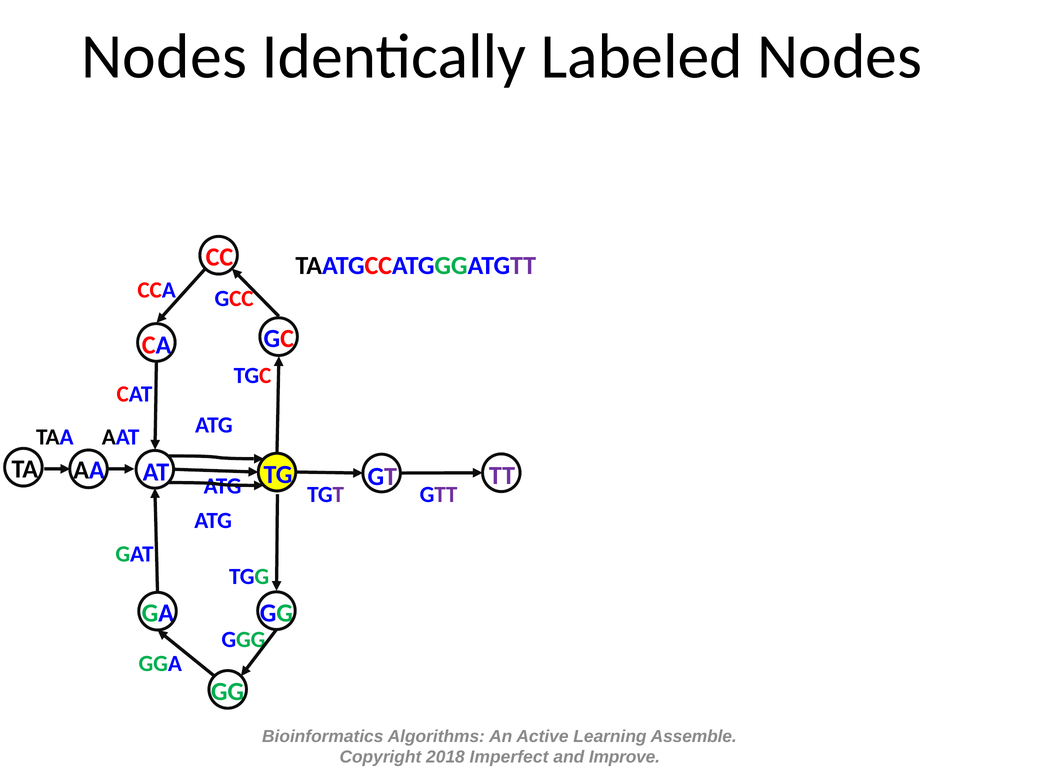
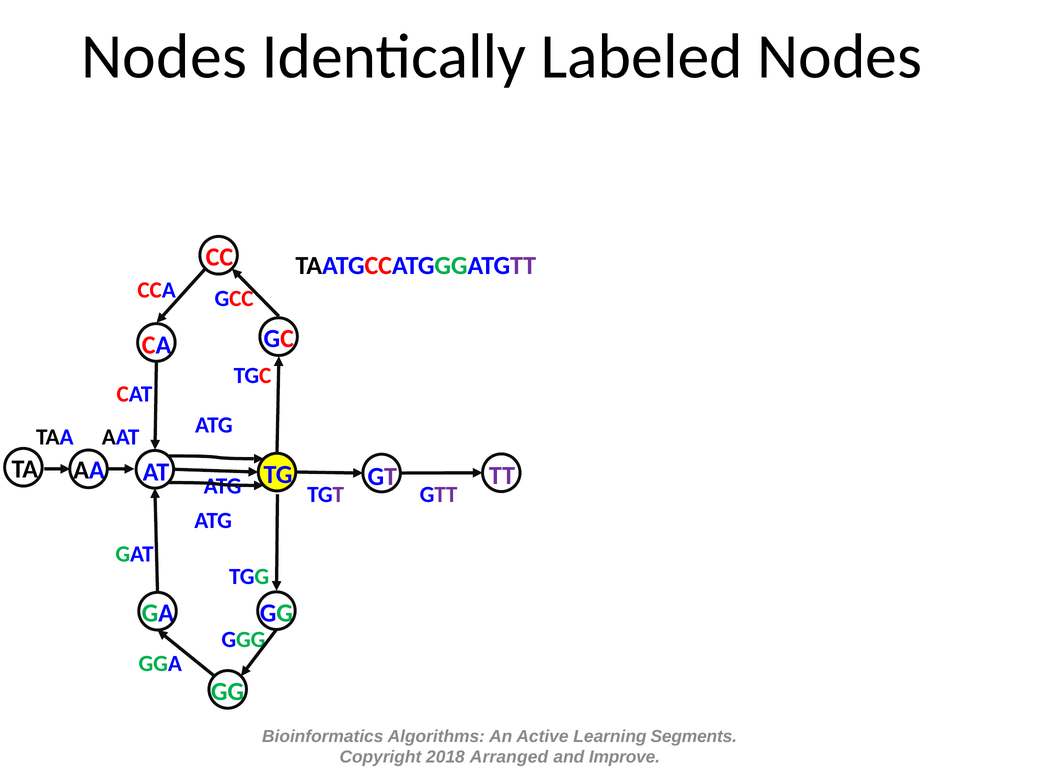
Assemble: Assemble -> Segments (694, 737)
Imperfect: Imperfect -> Arranged (509, 757)
